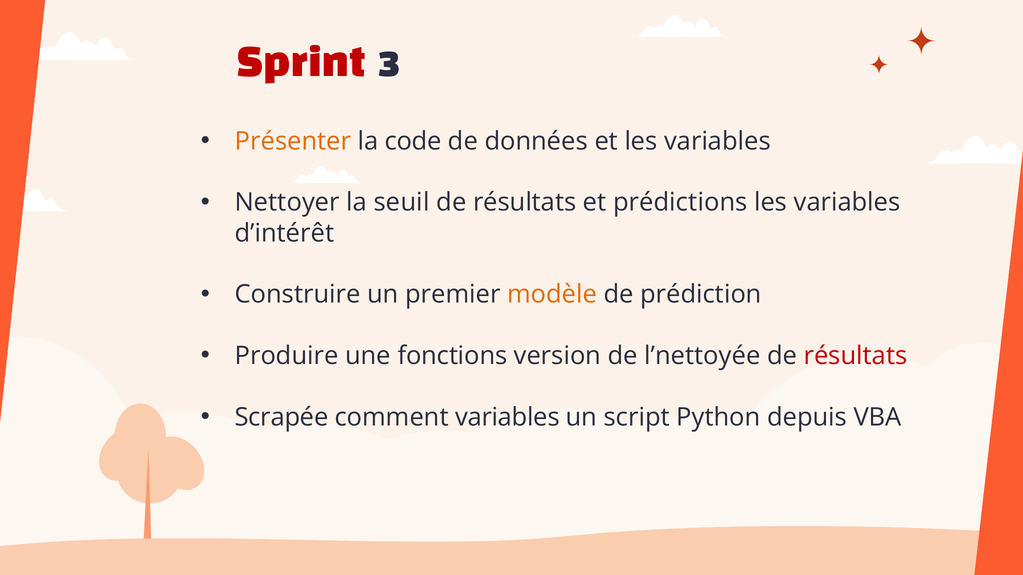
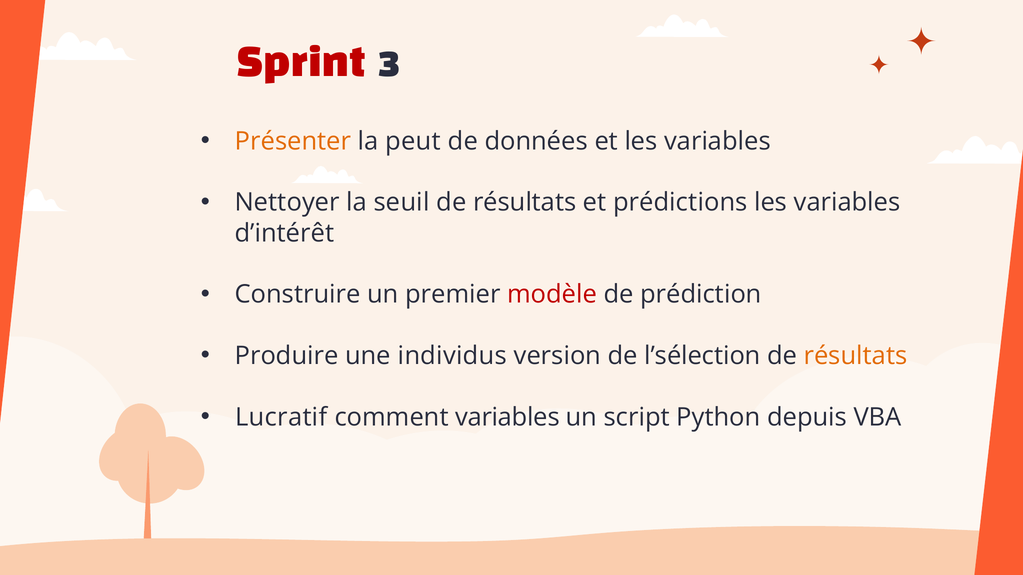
code: code -> peut (413, 141)
modèle colour: orange -> red (552, 295)
fonctions: fonctions -> individus (452, 356)
l’nettoyée: l’nettoyée -> l’sélection (702, 356)
résultats colour: red -> orange (856, 356)
Scrapée: Scrapée -> Lucratif (281, 418)
